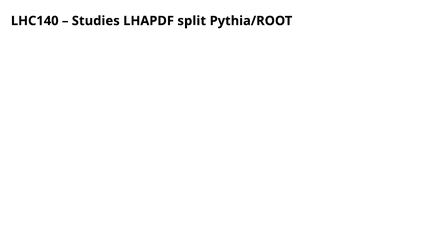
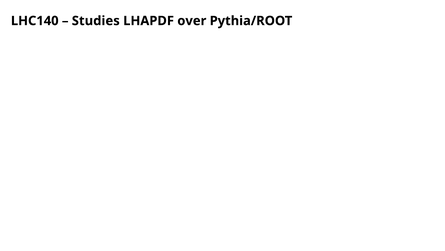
split: split -> over (192, 21)
